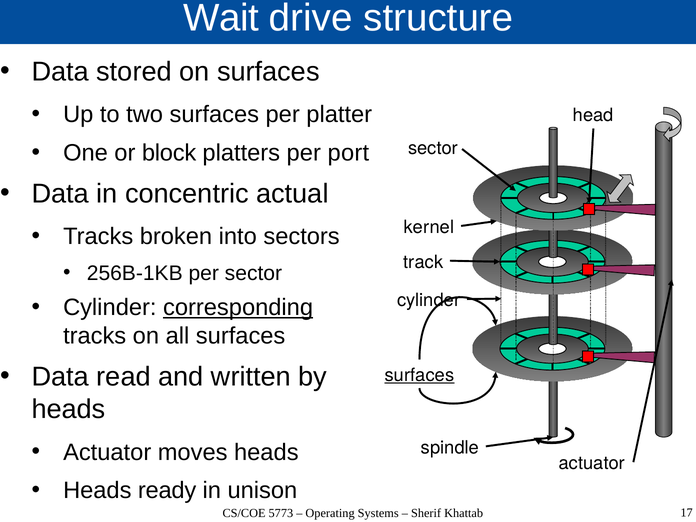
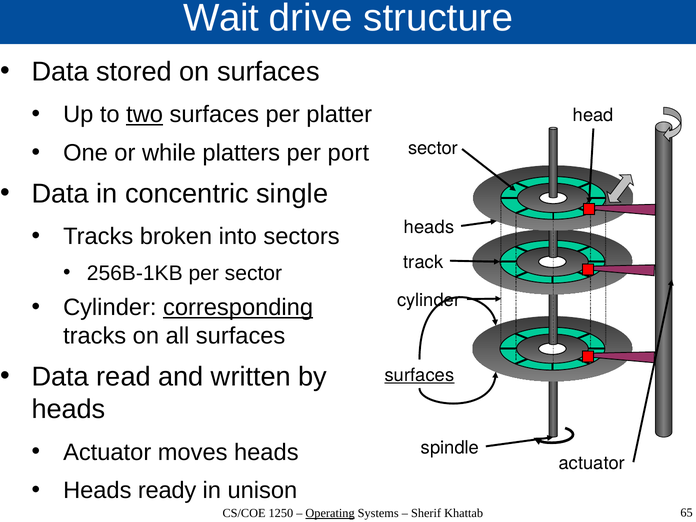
two underline: none -> present (145, 115)
block: block -> while (169, 153)
actual: actual -> single (292, 194)
kernel: kernel -> heads (429, 227)
5773: 5773 -> 1250 (281, 513)
Operating underline: none -> present (330, 513)
17: 17 -> 65 (687, 513)
